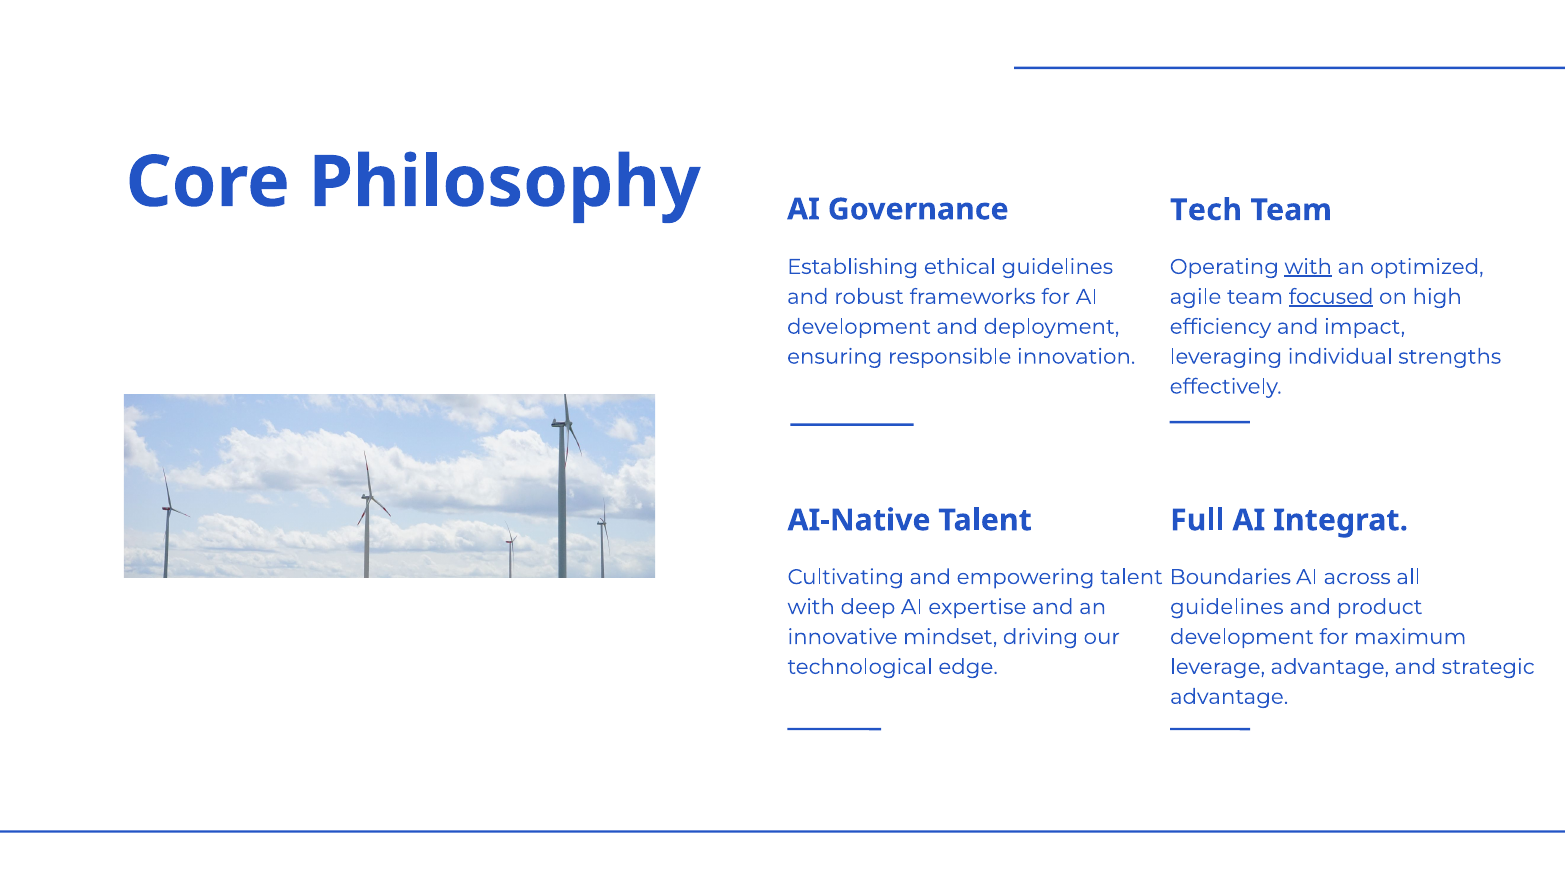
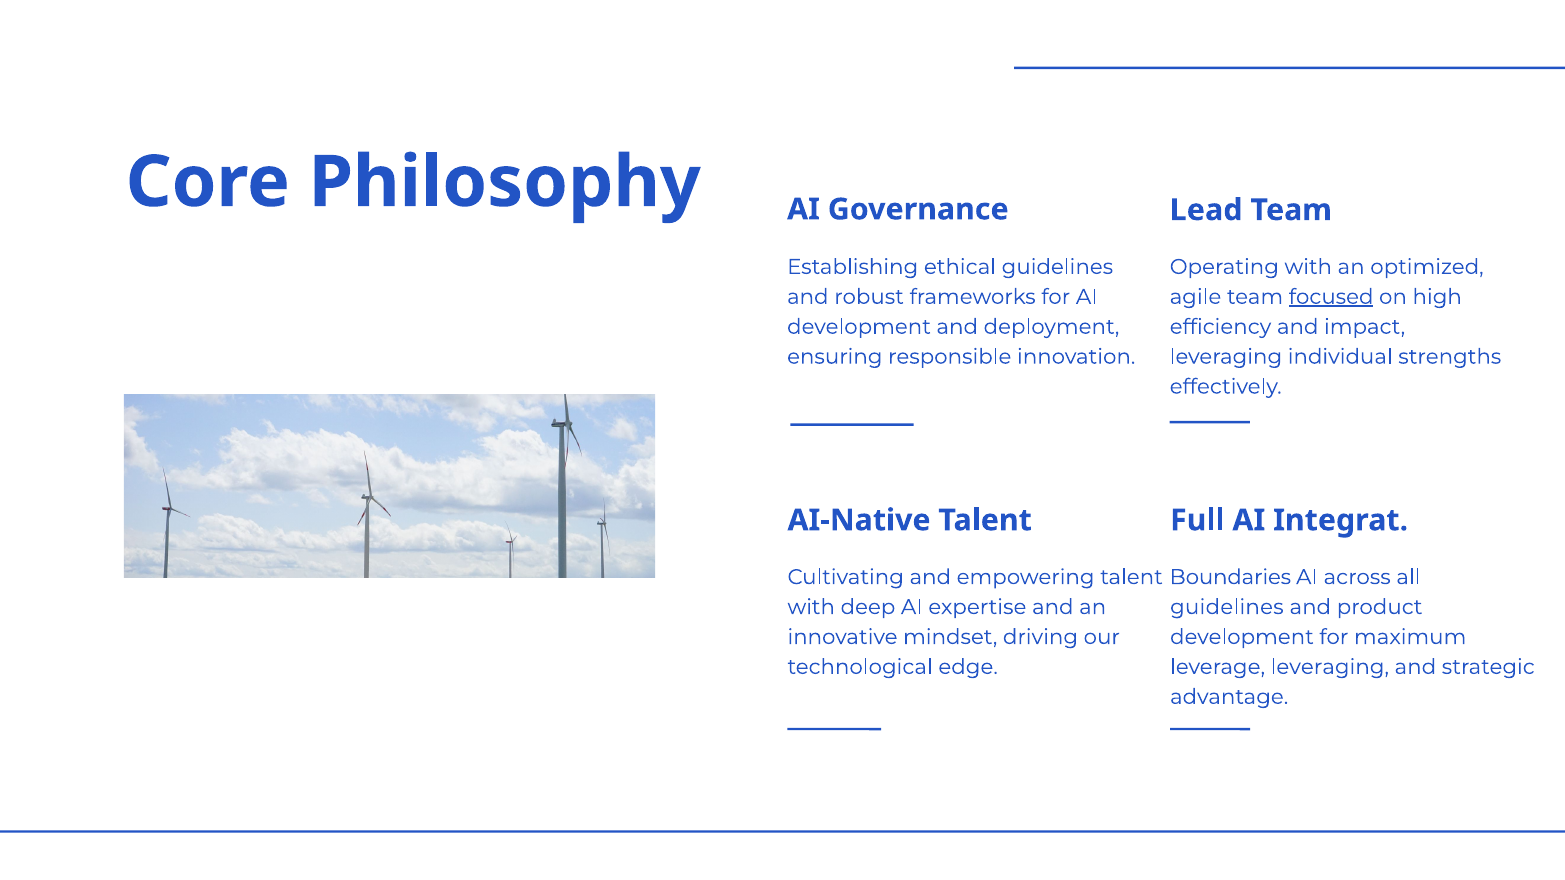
Tech: Tech -> Lead (1206, 210)
with underline: present -> none (1308, 267)
leverage advantage: advantage -> leveraging (1330, 667)
